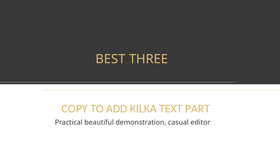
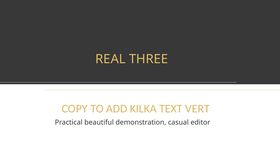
BEST: BEST -> REAL (110, 59)
PART: PART -> VERT (197, 109)
